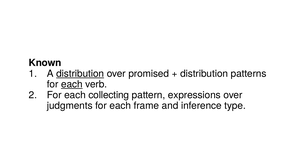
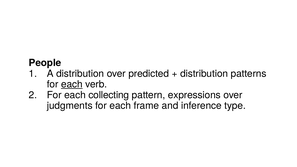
Known: Known -> People (45, 63)
distribution underline: present -> none (80, 74)
promised: promised -> predicted (149, 74)
